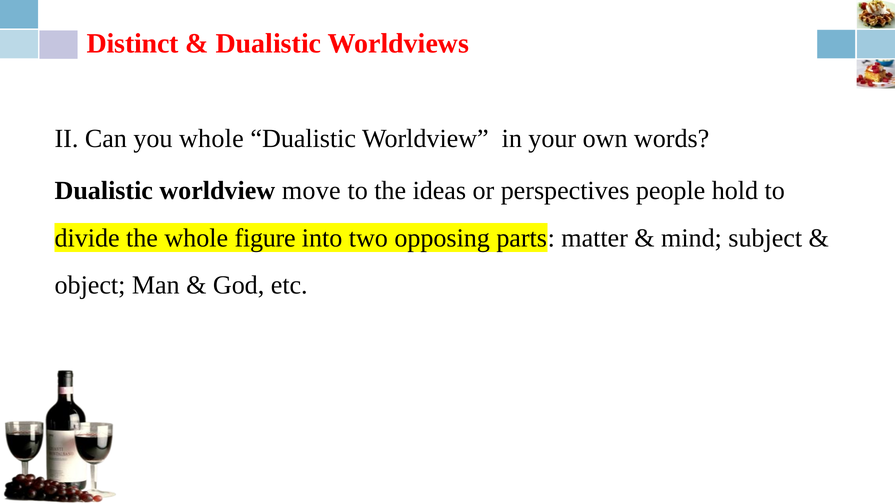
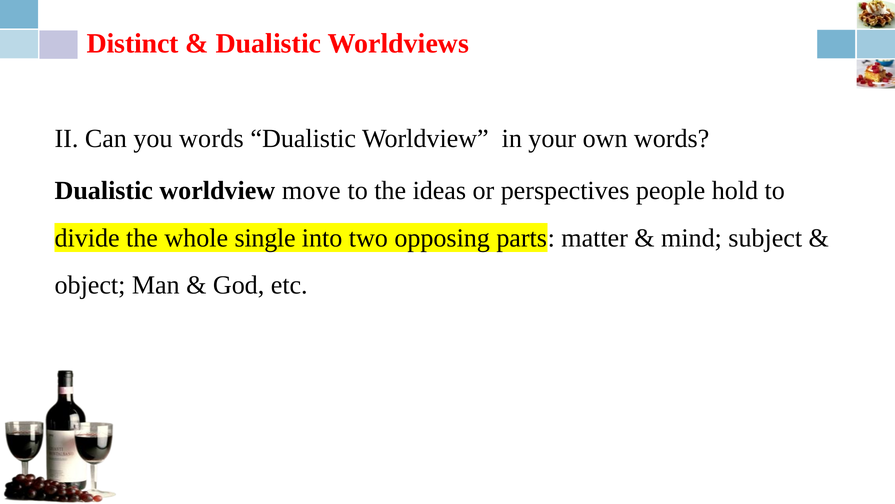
you whole: whole -> words (211, 138)
figure: figure -> single (265, 238)
